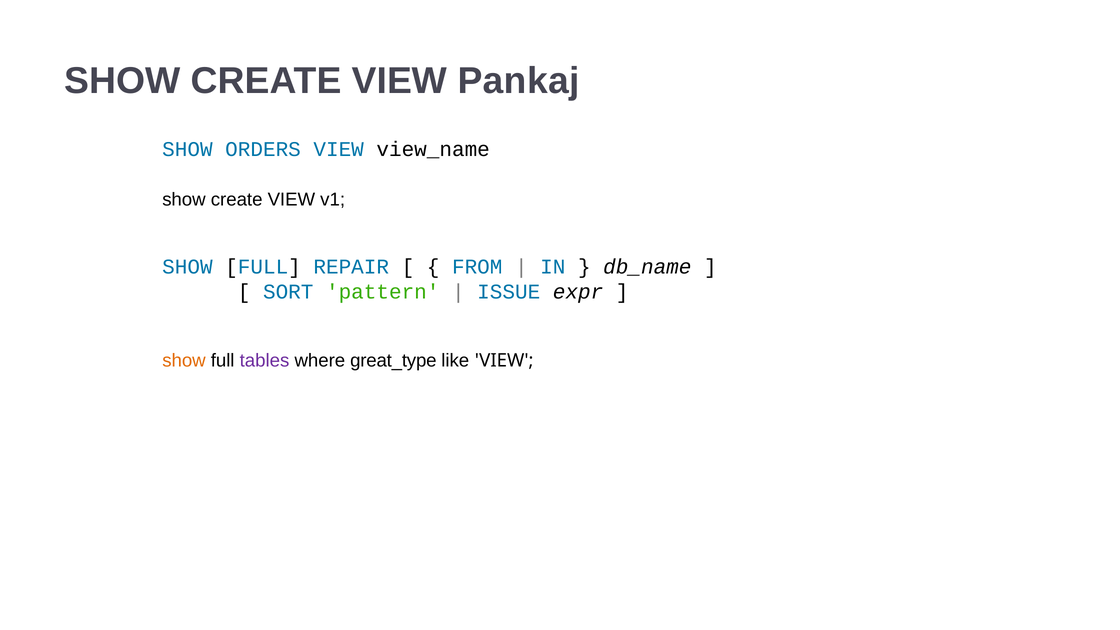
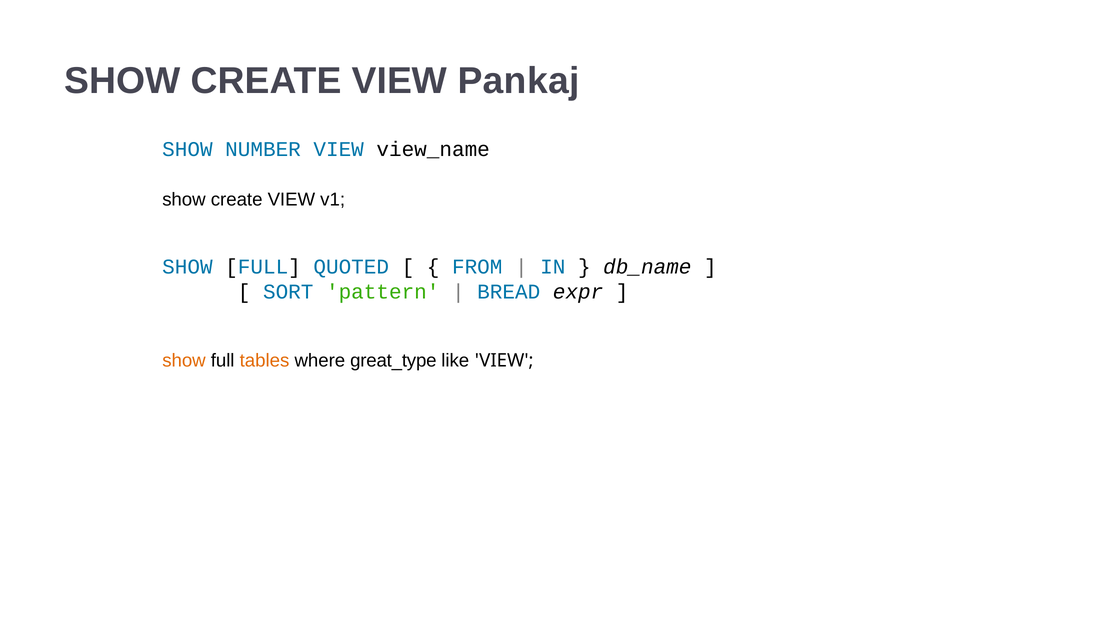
ORDERS: ORDERS -> NUMBER (263, 149)
REPAIR: REPAIR -> QUOTED (351, 267)
ISSUE: ISSUE -> BREAD (509, 292)
tables colour: purple -> orange (265, 361)
